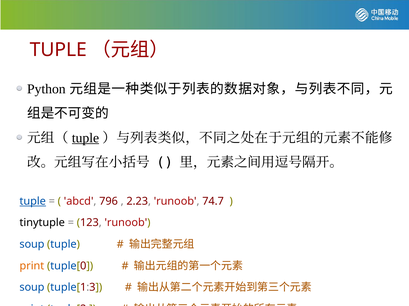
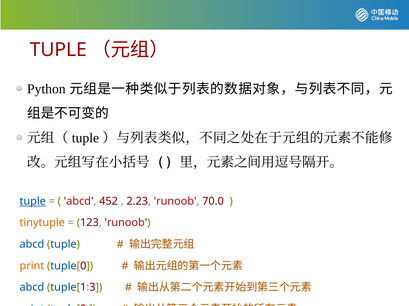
tuple underline: present -> none (85, 138)
796: 796 -> 452 (109, 202)
74.7: 74.7 -> 70.0 (213, 202)
tinytuple colour: black -> orange (42, 223)
soup: soup -> abcd (32, 245)
soup: soup -> abcd (32, 288)
